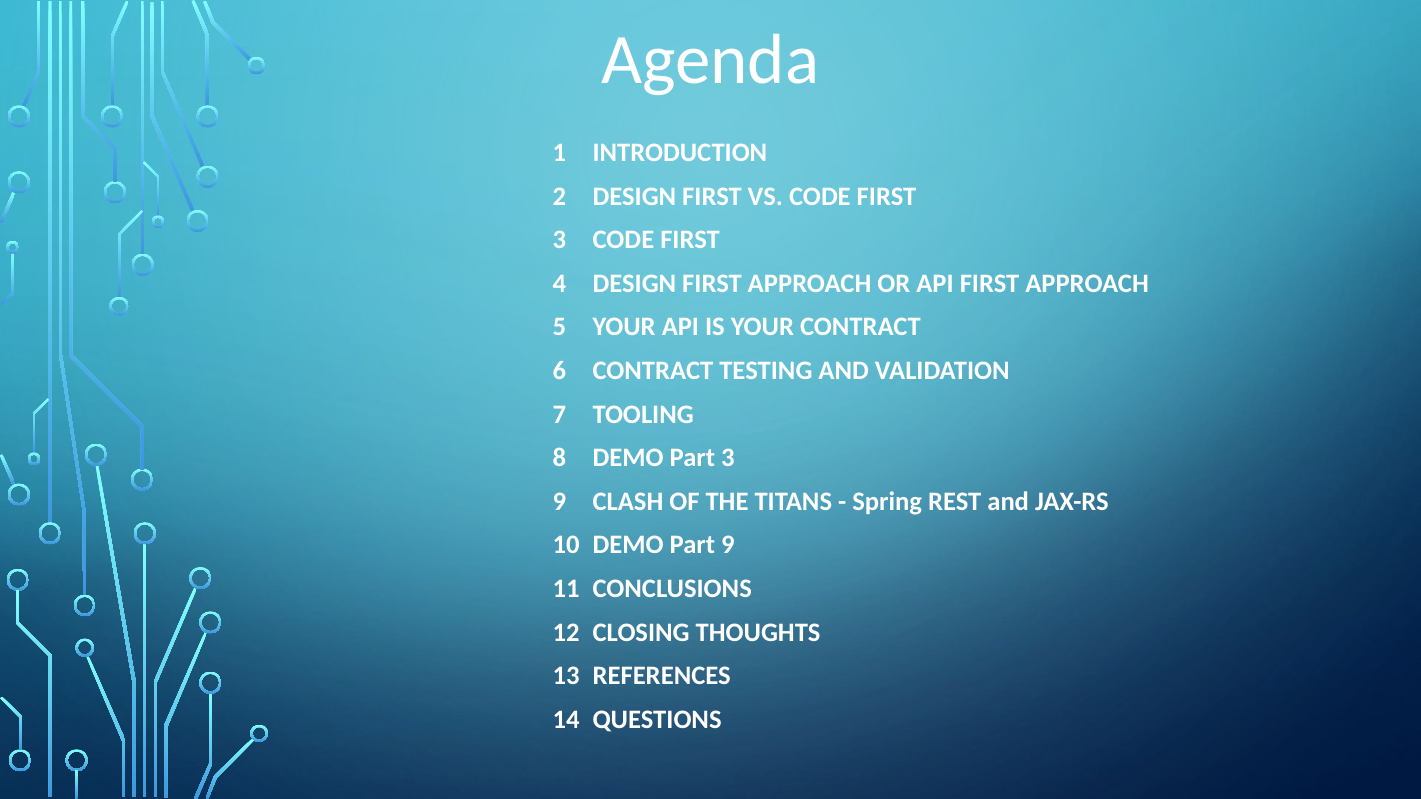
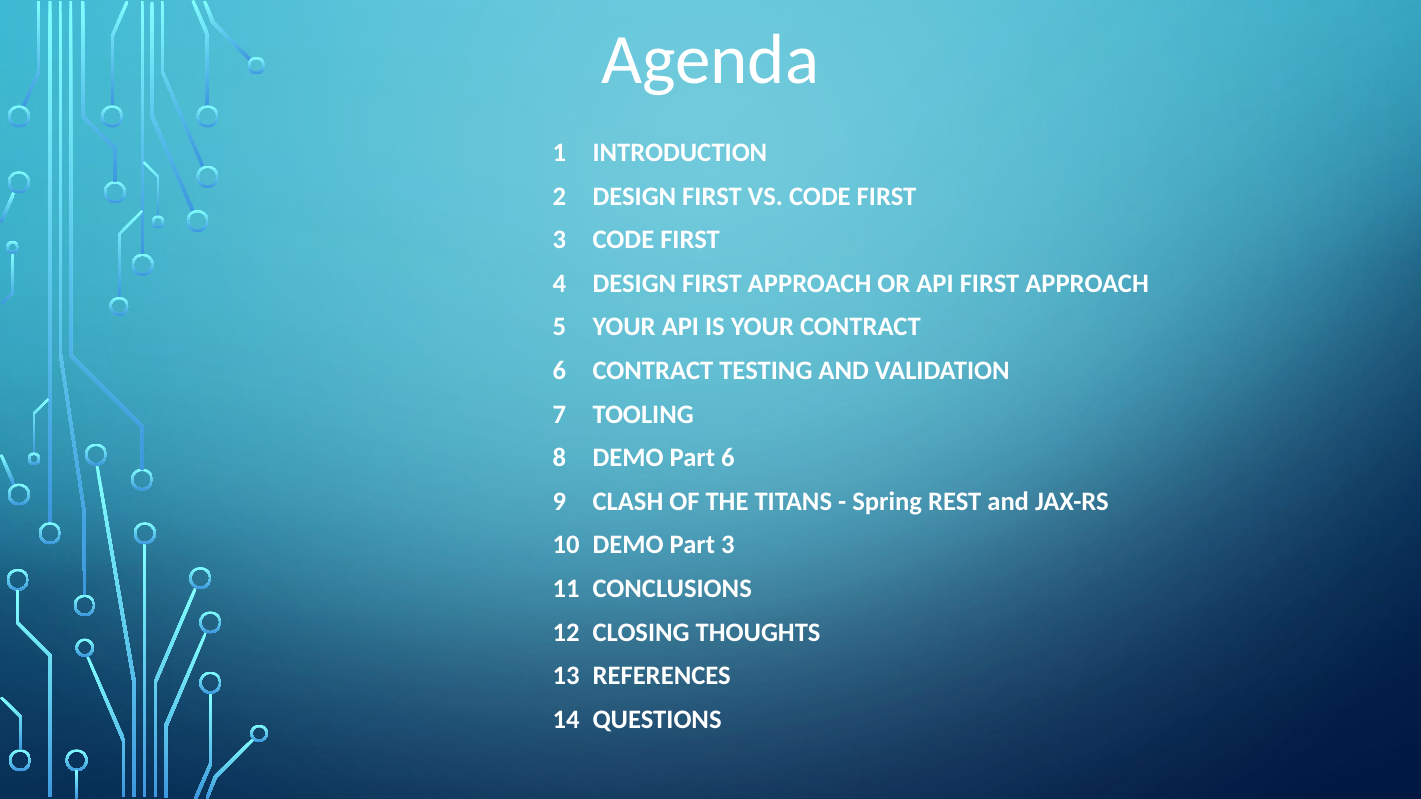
Part 3: 3 -> 6 (728, 458)
Part 9: 9 -> 3 (728, 545)
